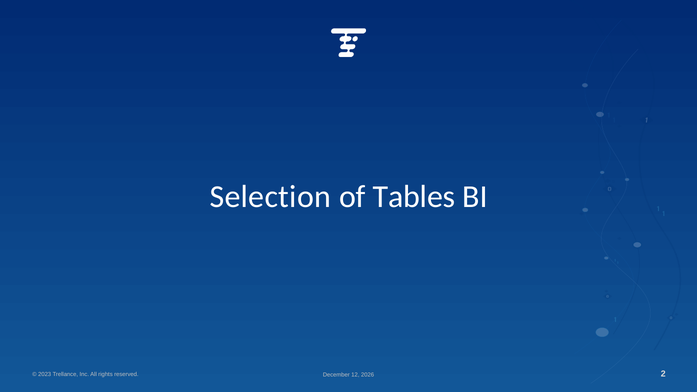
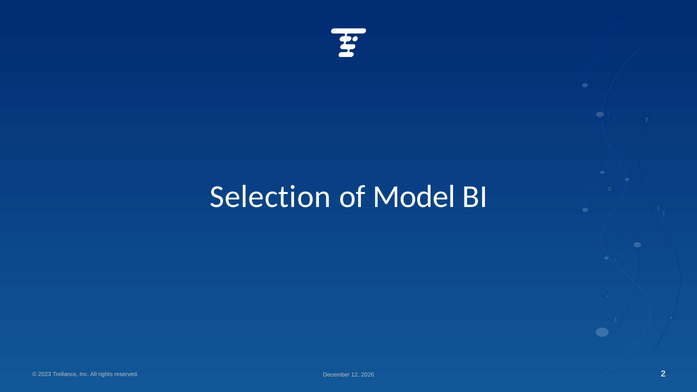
Tables: Tables -> Model (414, 197)
